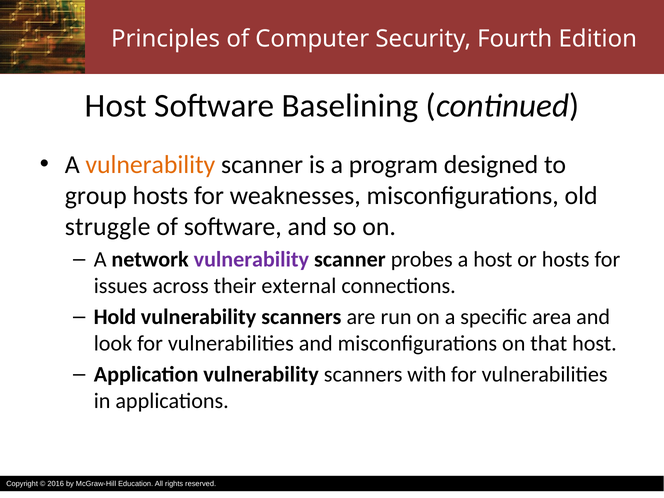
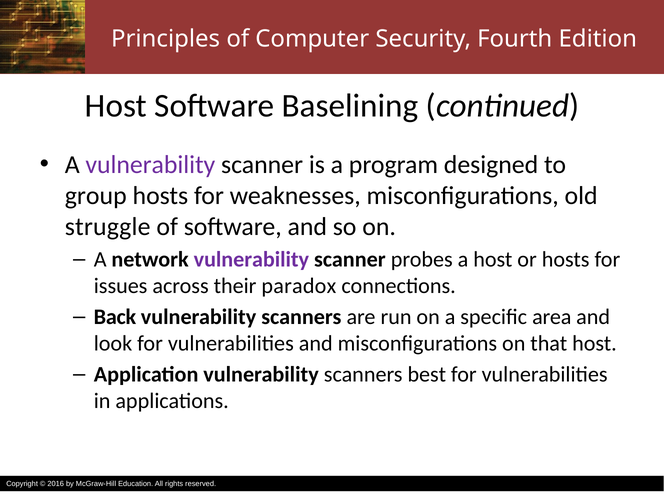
vulnerability colour: orange -> purple (150, 164)
external: external -> paradox (299, 286)
Hold: Hold -> Back (115, 317)
with: with -> best (427, 375)
